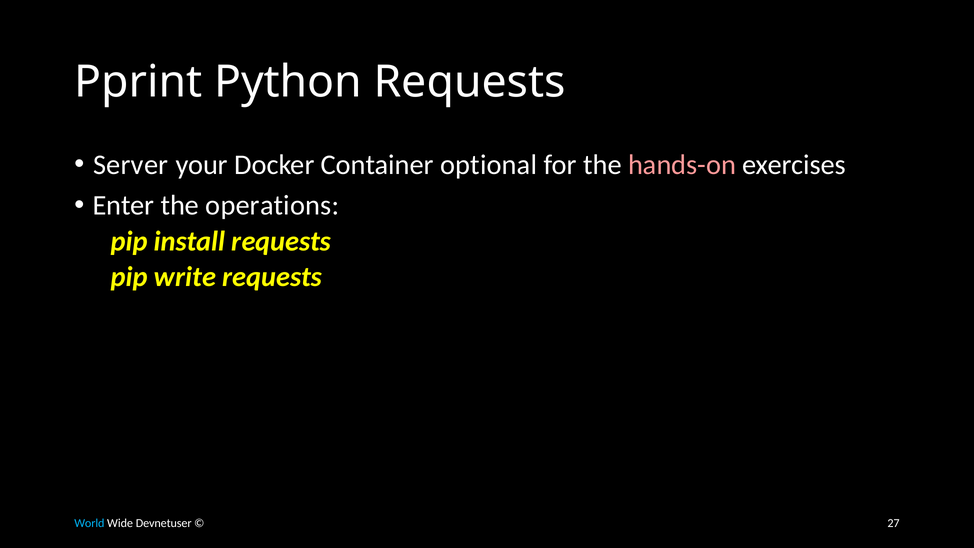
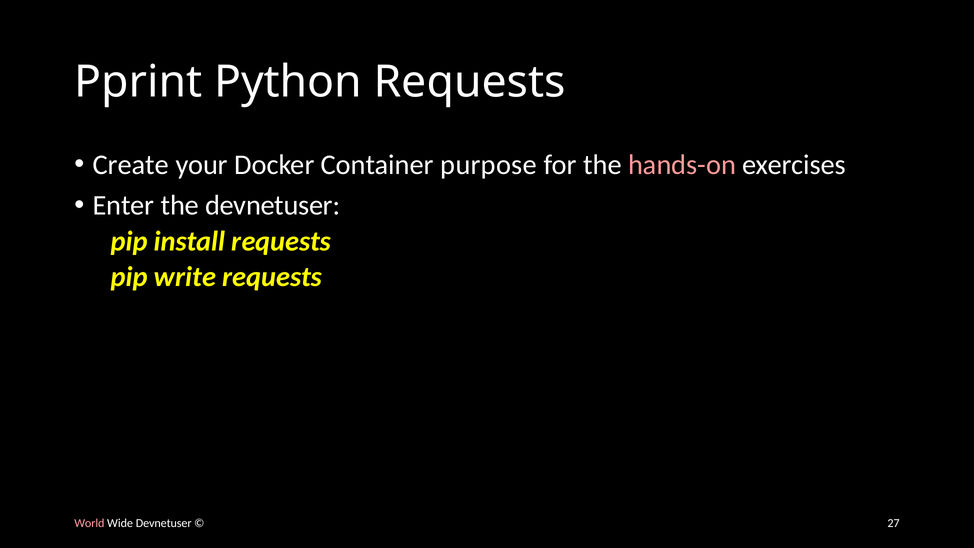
Server: Server -> Create (131, 165)
optional: optional -> purpose (489, 165)
the operations: operations -> devnetuser (273, 206)
World colour: light blue -> pink (89, 523)
